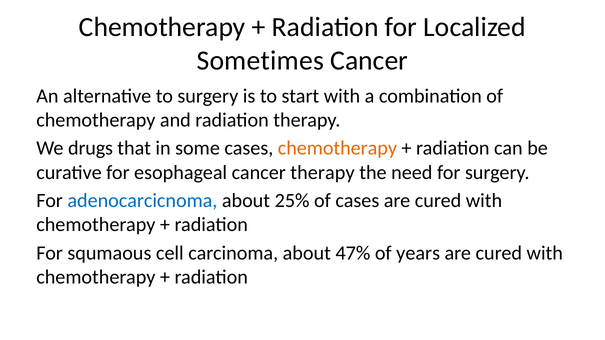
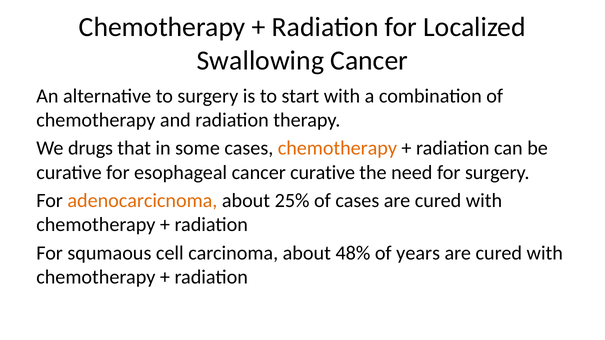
Sometimes: Sometimes -> Swallowing (260, 61)
cancer therapy: therapy -> curative (323, 173)
adenocarcicnoma colour: blue -> orange (142, 201)
47%: 47% -> 48% (353, 253)
